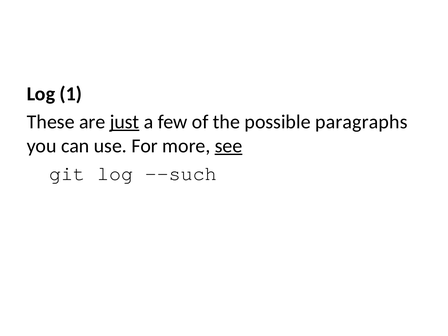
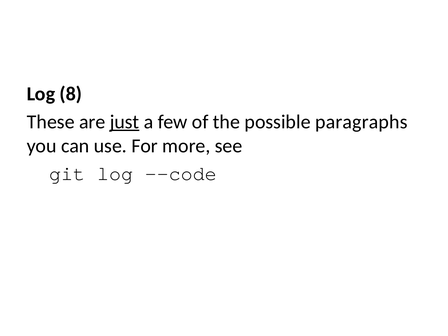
1: 1 -> 8 (71, 94)
see underline: present -> none (229, 146)
--such: --such -> --code (181, 174)
